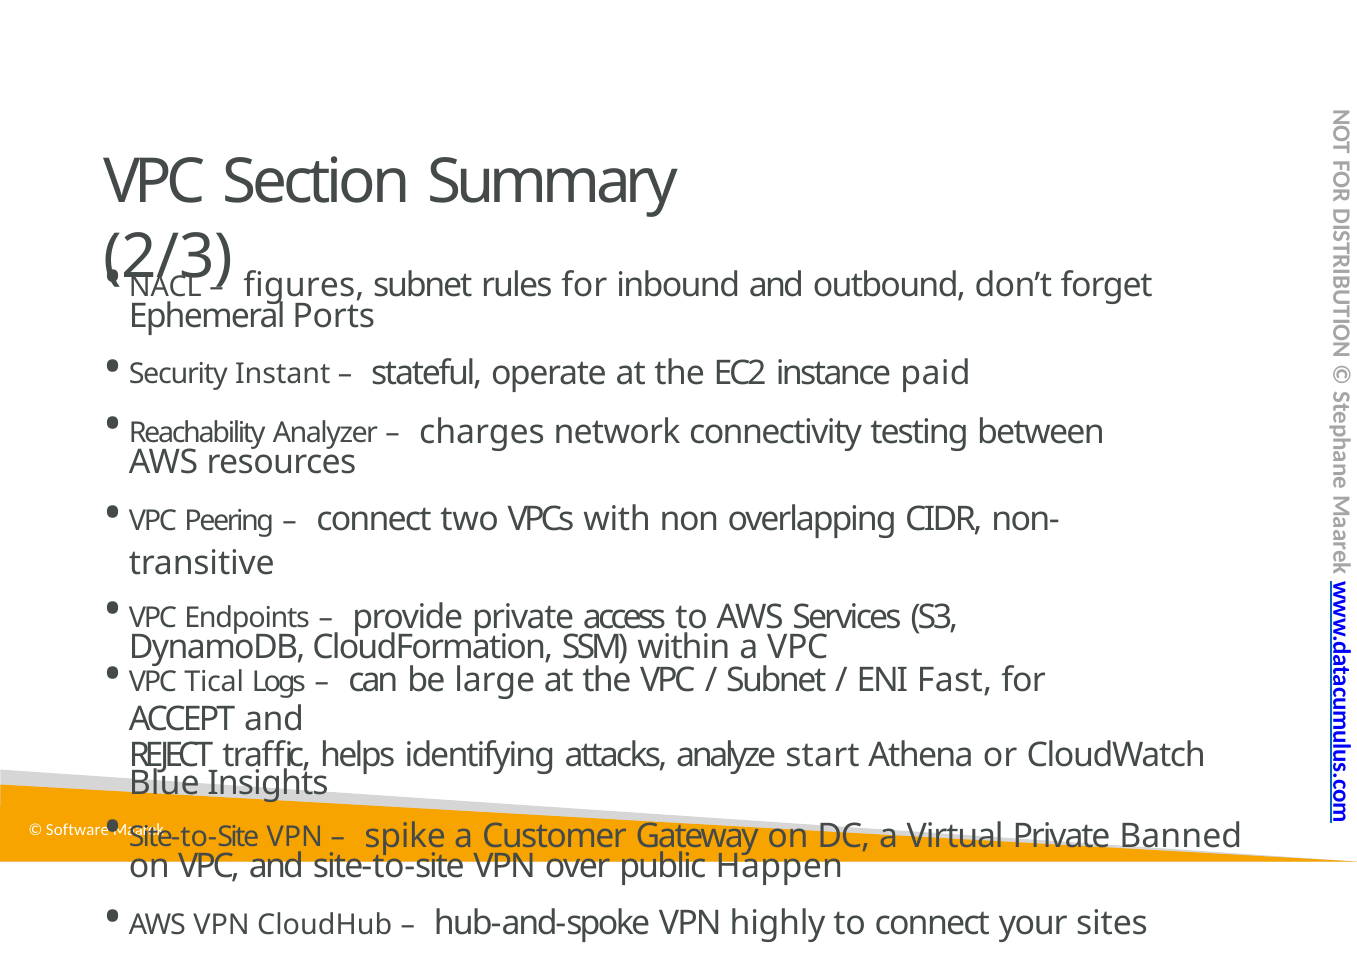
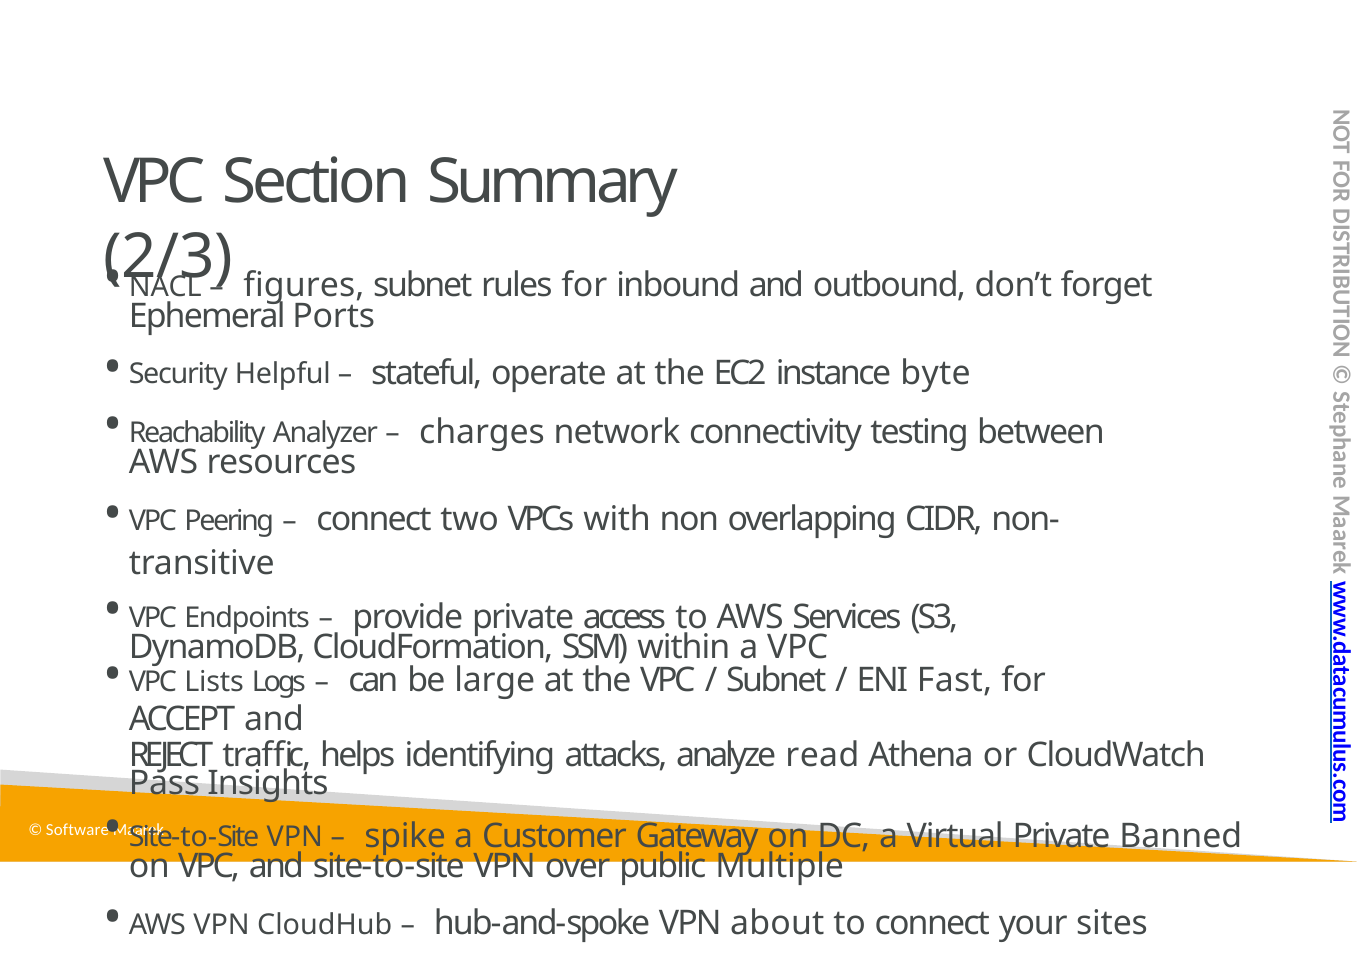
Instant: Instant -> Helpful (283, 374)
paid: paid -> byte (936, 373)
Tical: Tical -> Lists (214, 682)
start: start -> read (822, 755)
Blue: Blue -> Pass (164, 783)
Happen: Happen -> Multiple (780, 866)
highly: highly -> about (777, 923)
